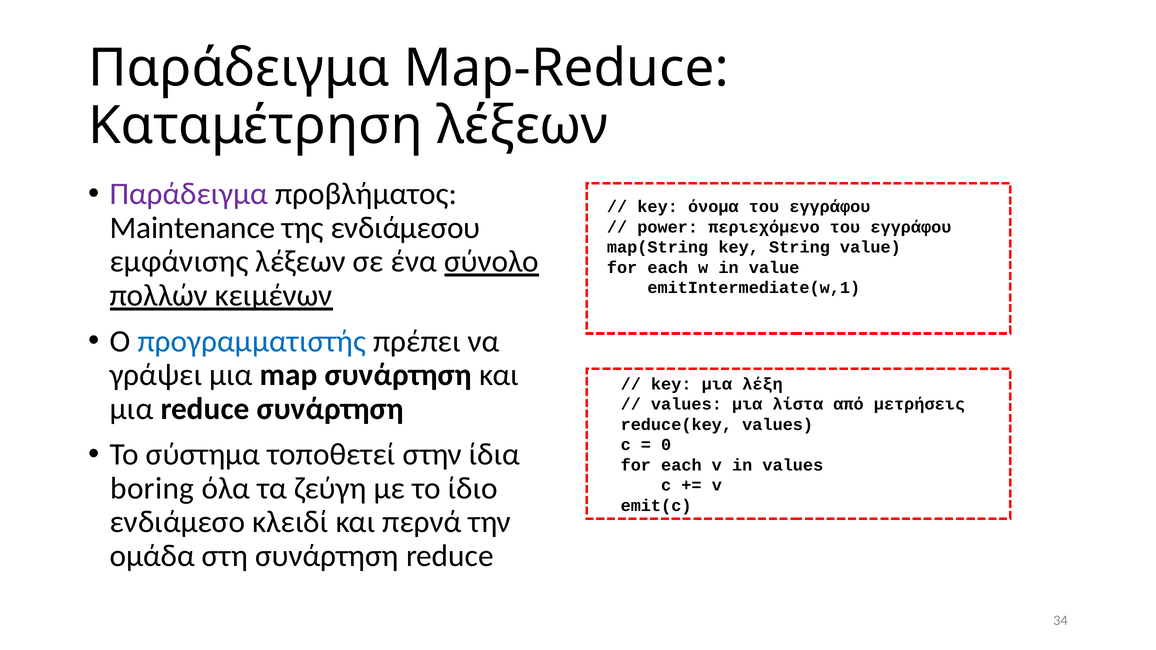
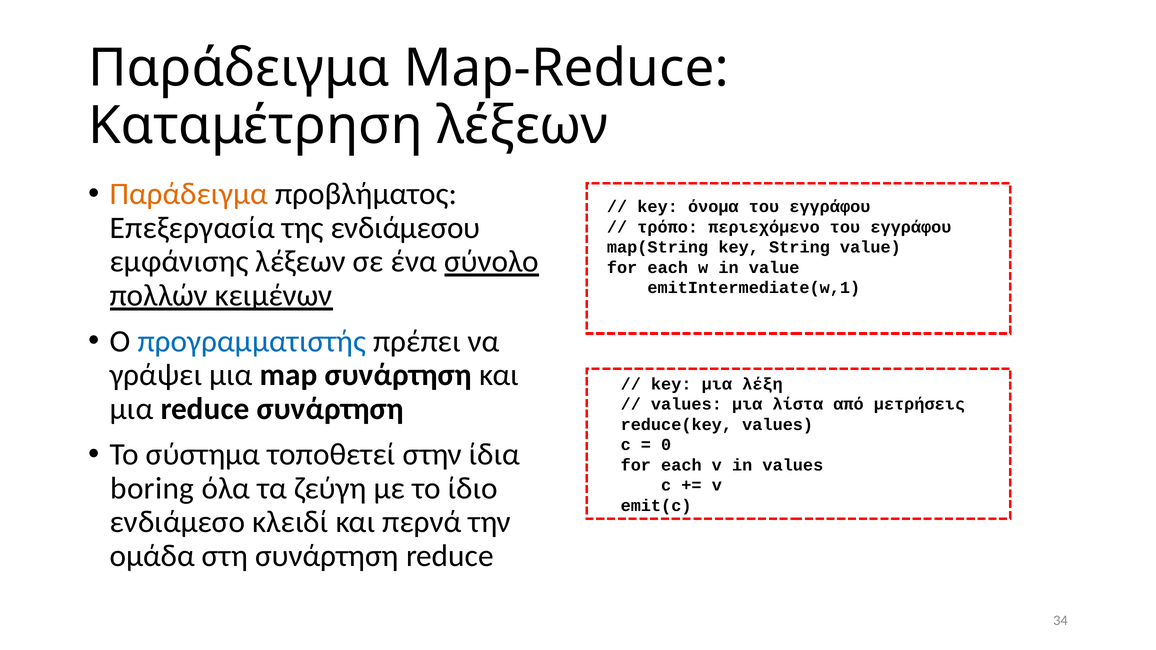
Παράδειγμα colour: purple -> orange (189, 194)
Maintenance: Maintenance -> Επεξεργασία (192, 228)
power: power -> τρόπο (668, 227)
